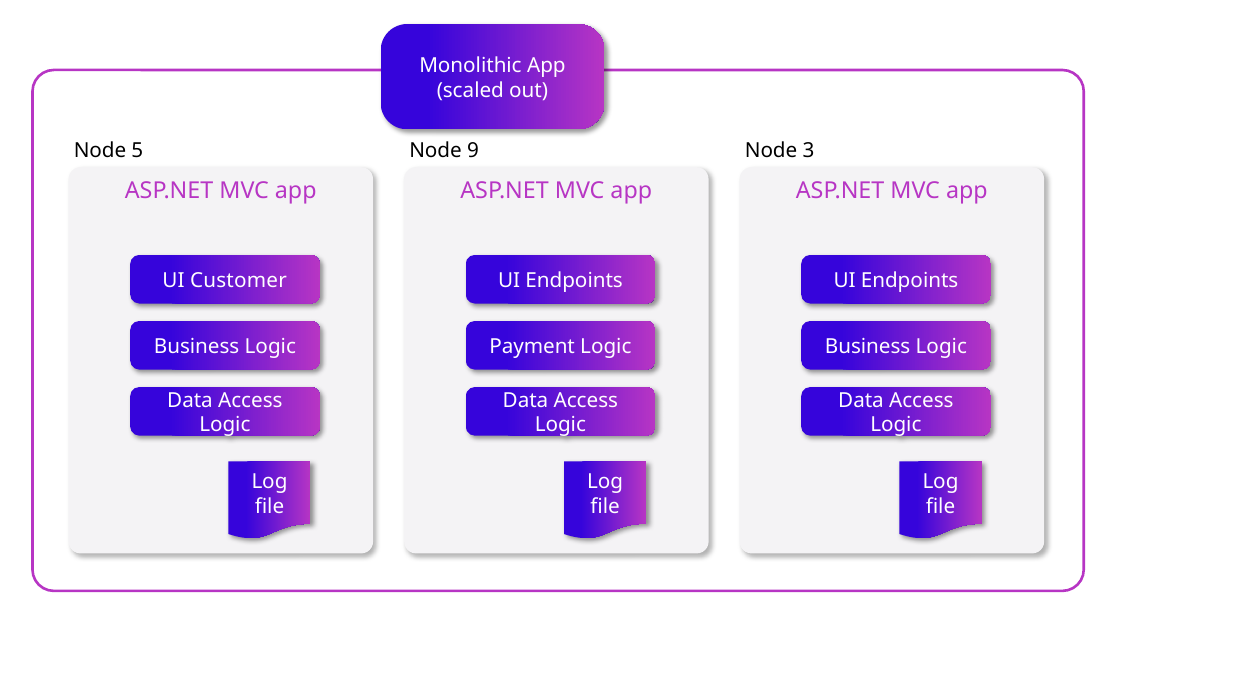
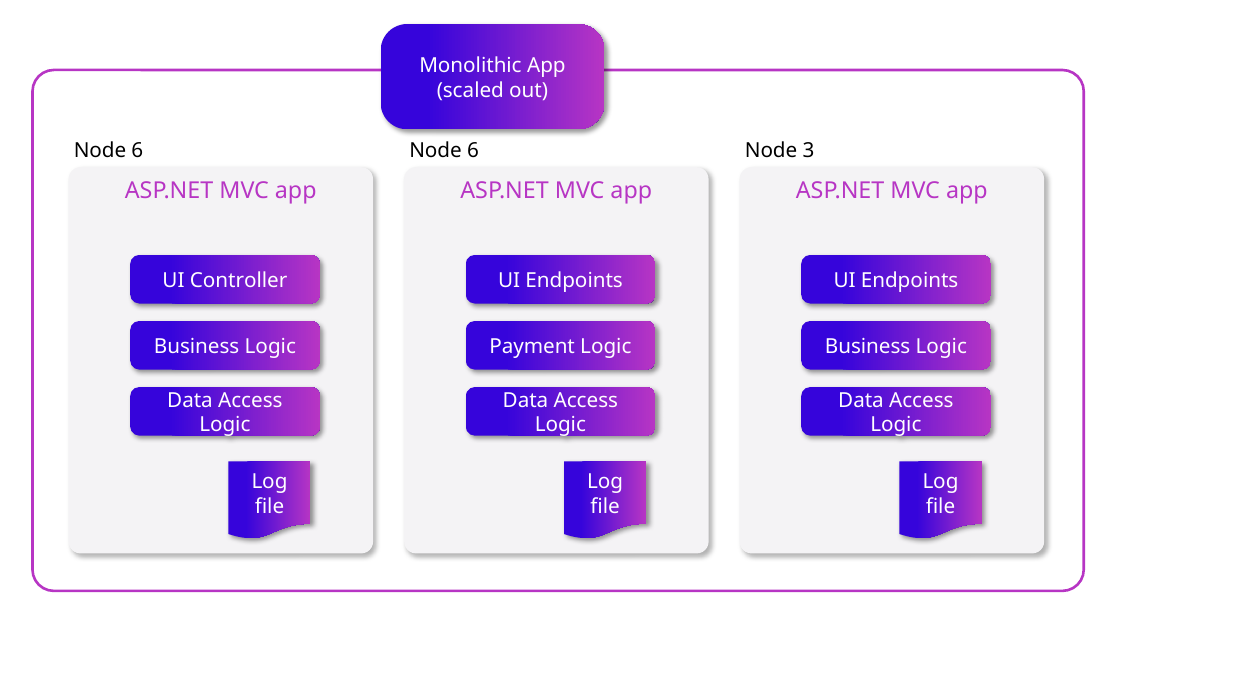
5: 5 -> 6 (137, 151)
9: 9 -> 6 (473, 151)
Customer: Customer -> Controller (239, 281)
